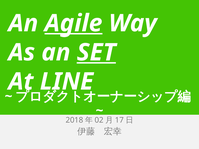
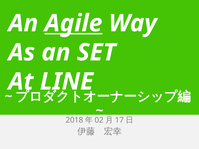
SET underline: present -> none (96, 53)
